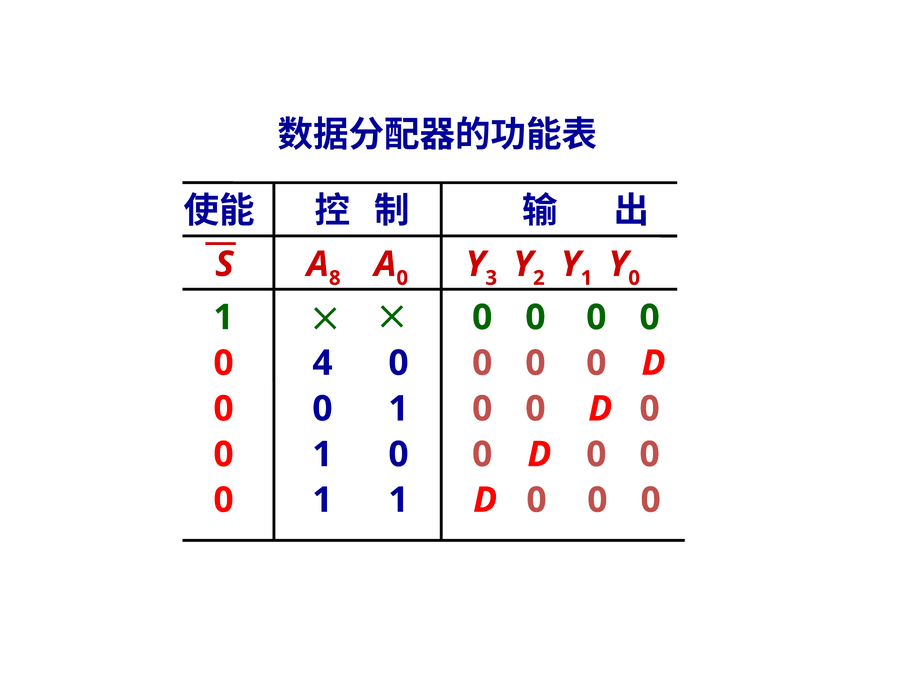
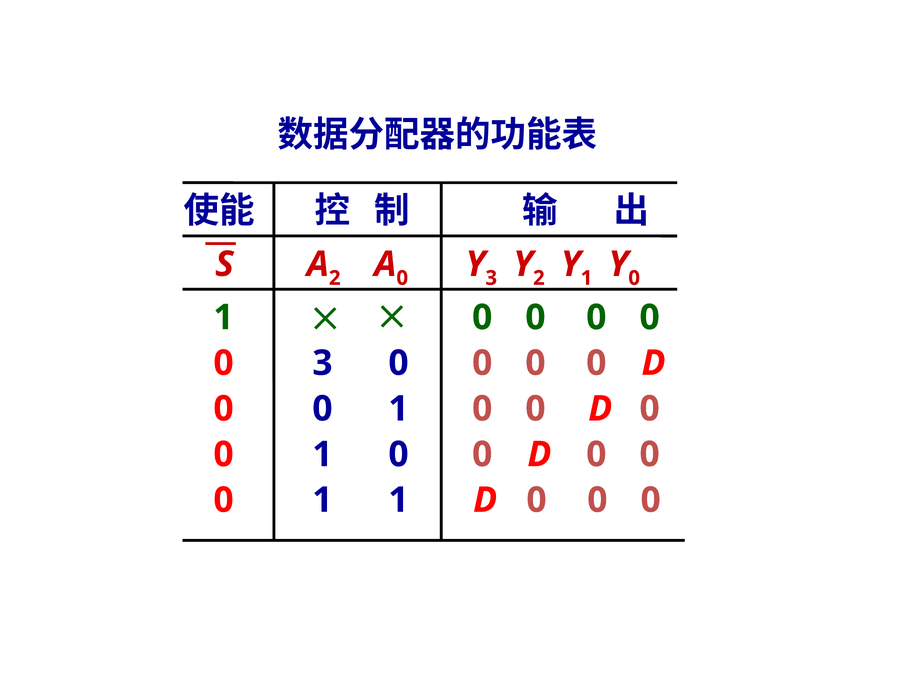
8: 8 -> 2 (335, 278)
0 4: 4 -> 3 (322, 363)
